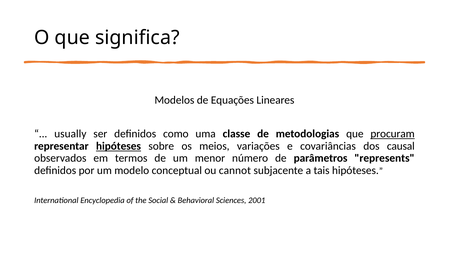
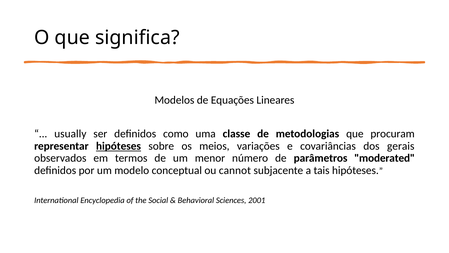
procuram underline: present -> none (393, 134)
causal: causal -> gerais (401, 146)
represents: represents -> moderated (385, 158)
